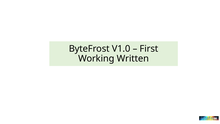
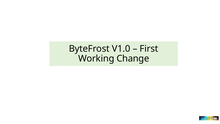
Written: Written -> Change (133, 58)
